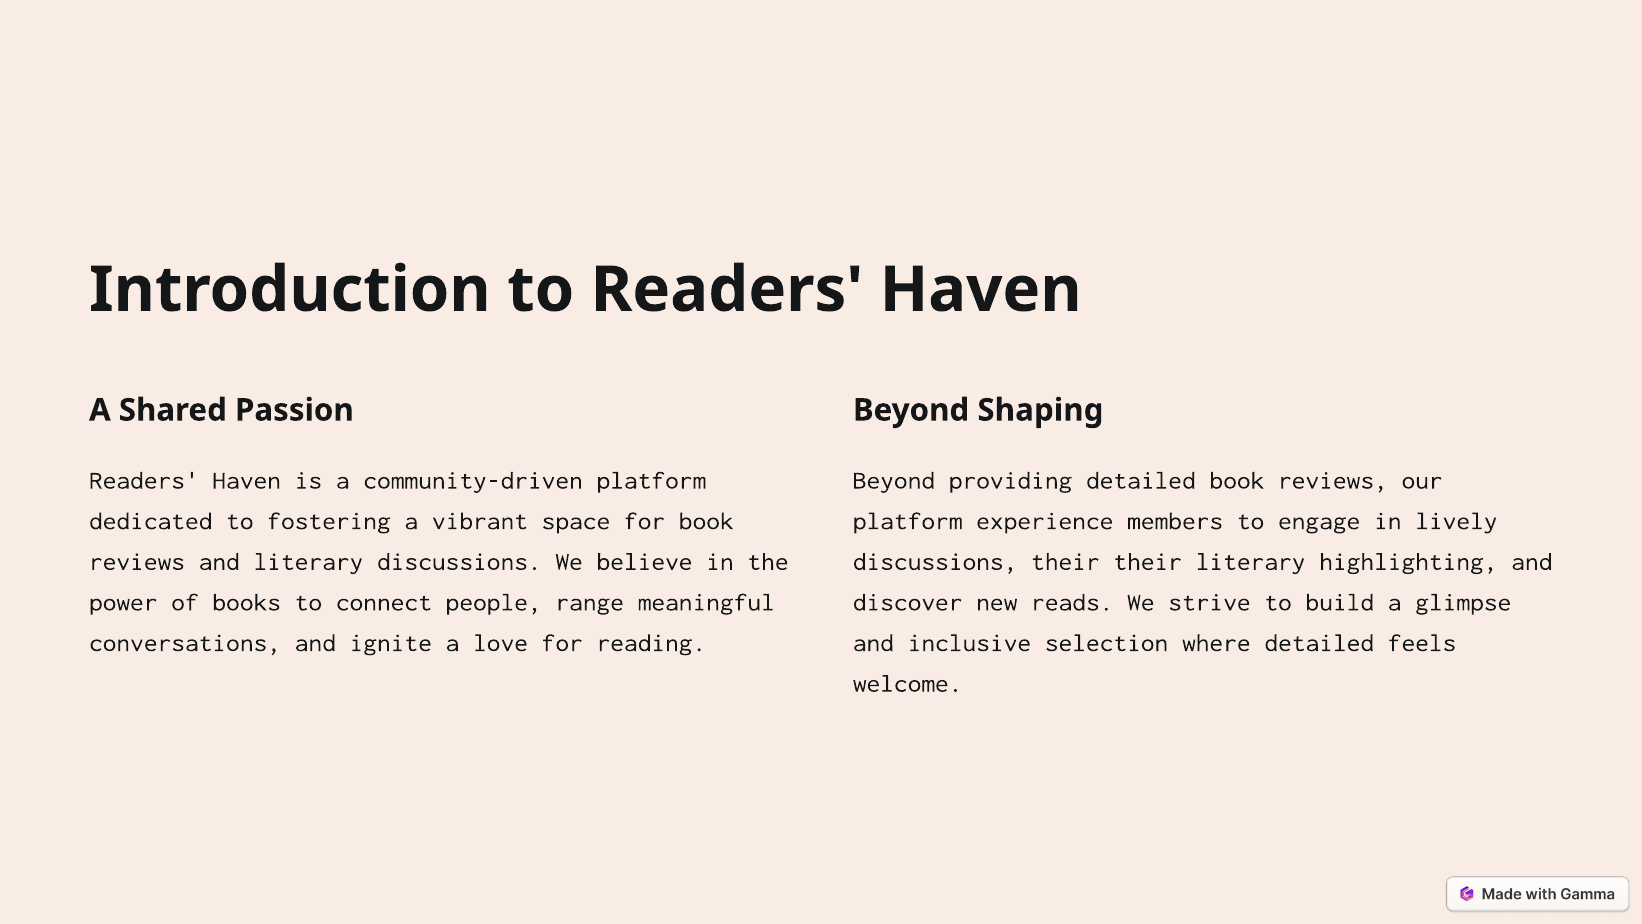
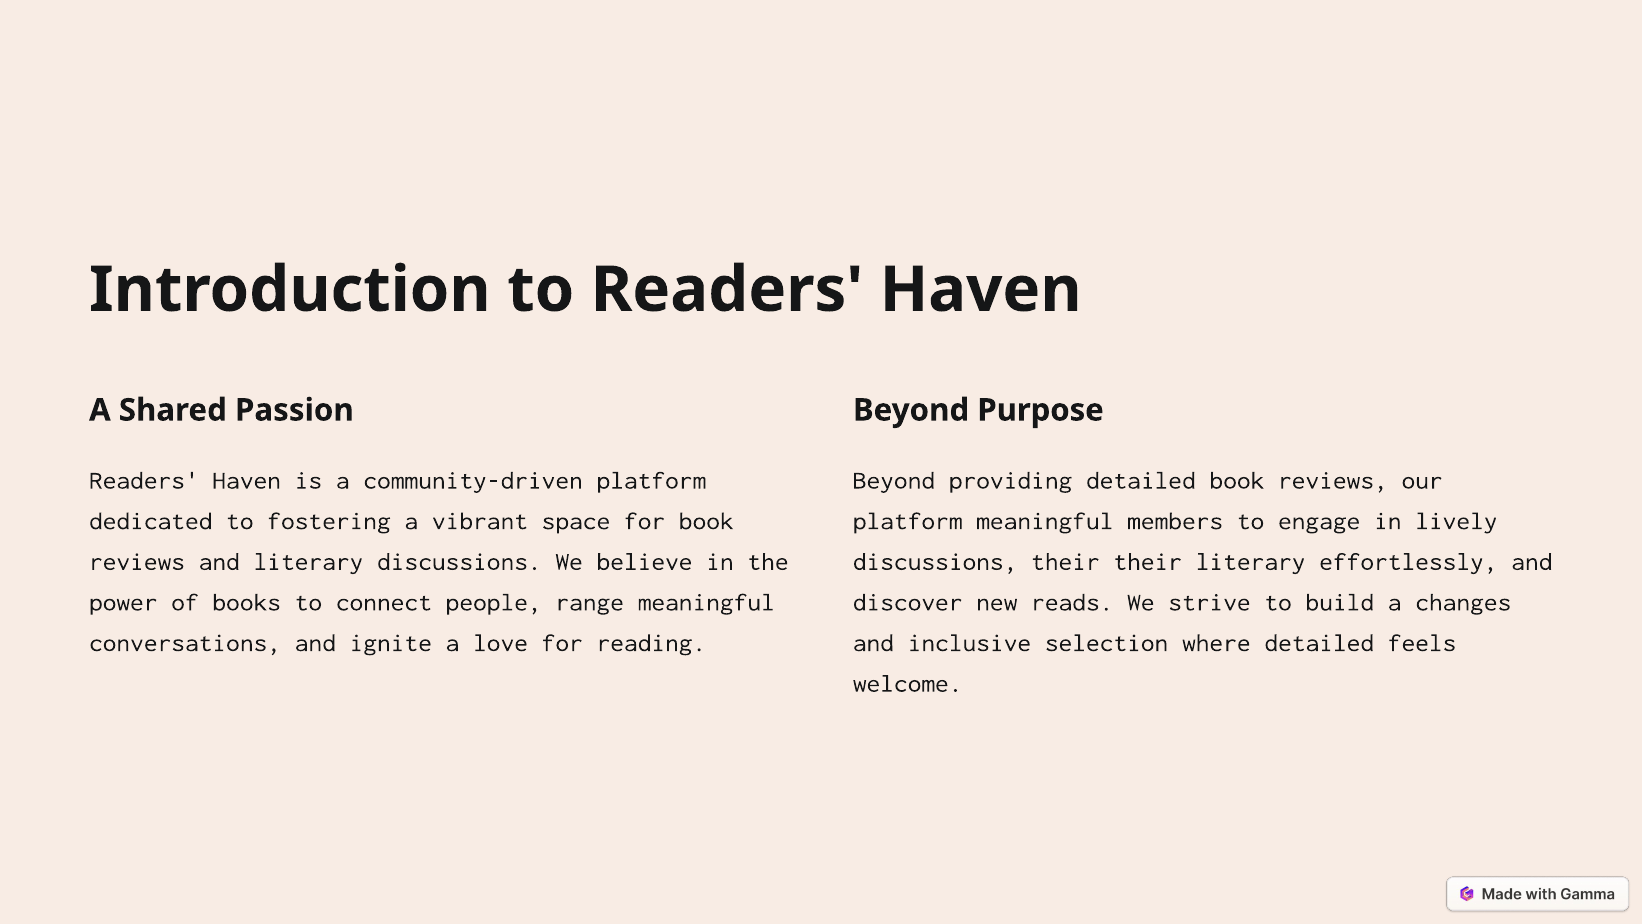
Shaping: Shaping -> Purpose (1041, 410)
platform experience: experience -> meaningful (1045, 521)
highlighting: highlighting -> effortlessly (1408, 561)
glimpse: glimpse -> changes (1463, 602)
